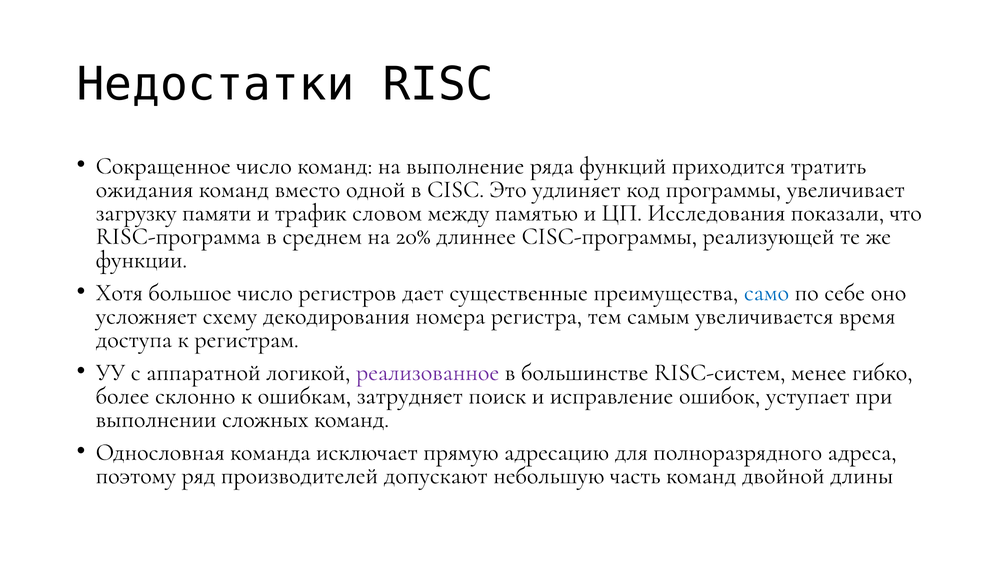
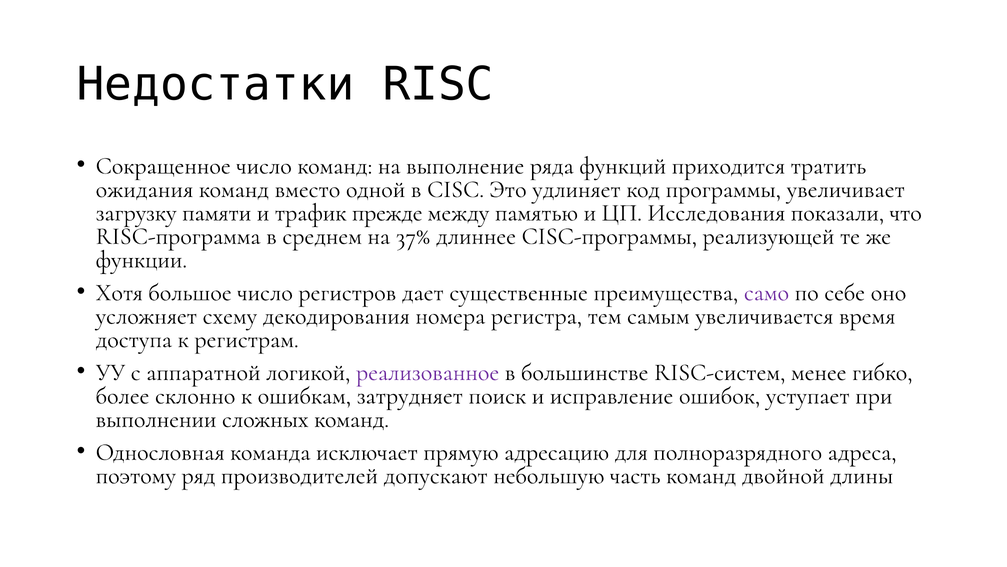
словом: словом -> прежде (387, 212)
20%: 20% -> 37% (413, 236)
само colour: blue -> purple (766, 292)
